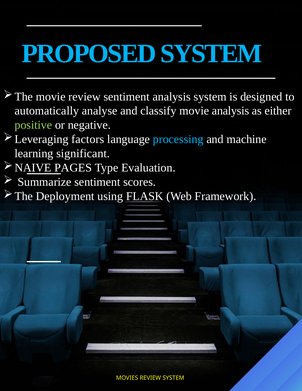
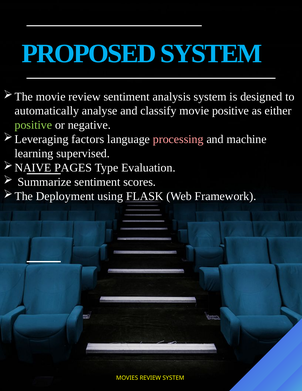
movie analysis: analysis -> positive (231, 111)
processing colour: light blue -> pink (178, 139)
significant: significant -> supervised (83, 153)
